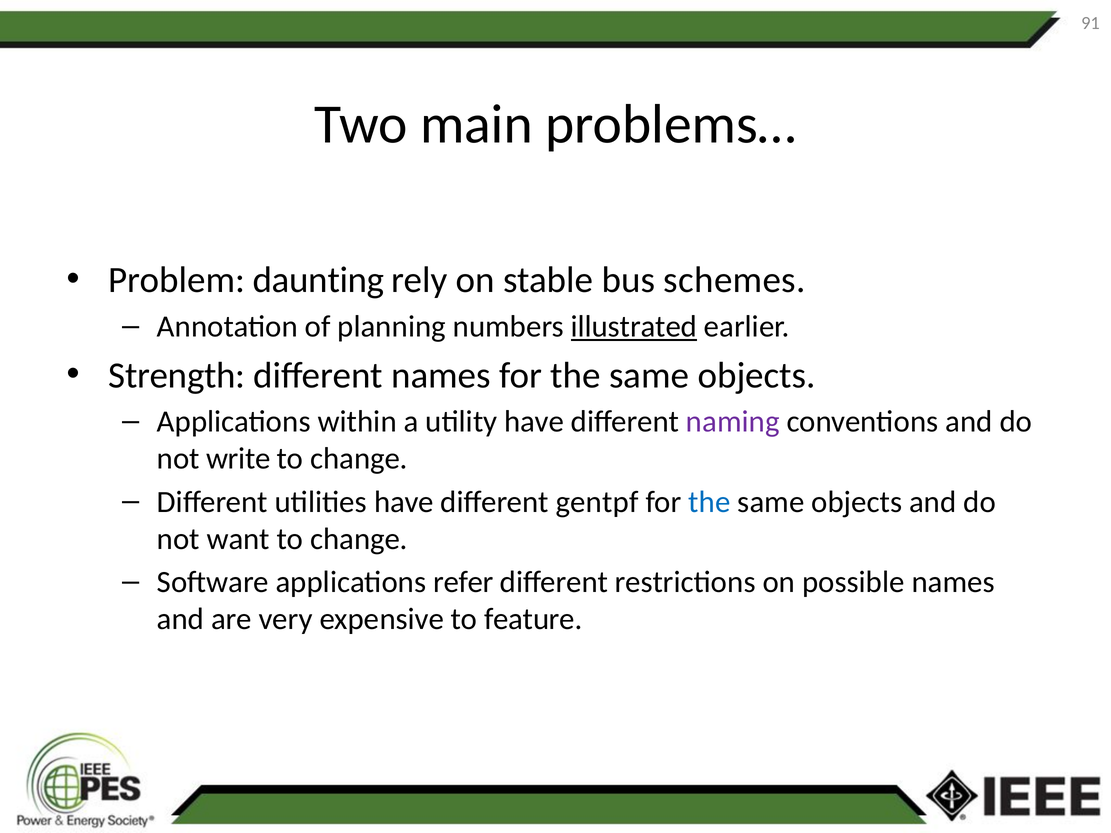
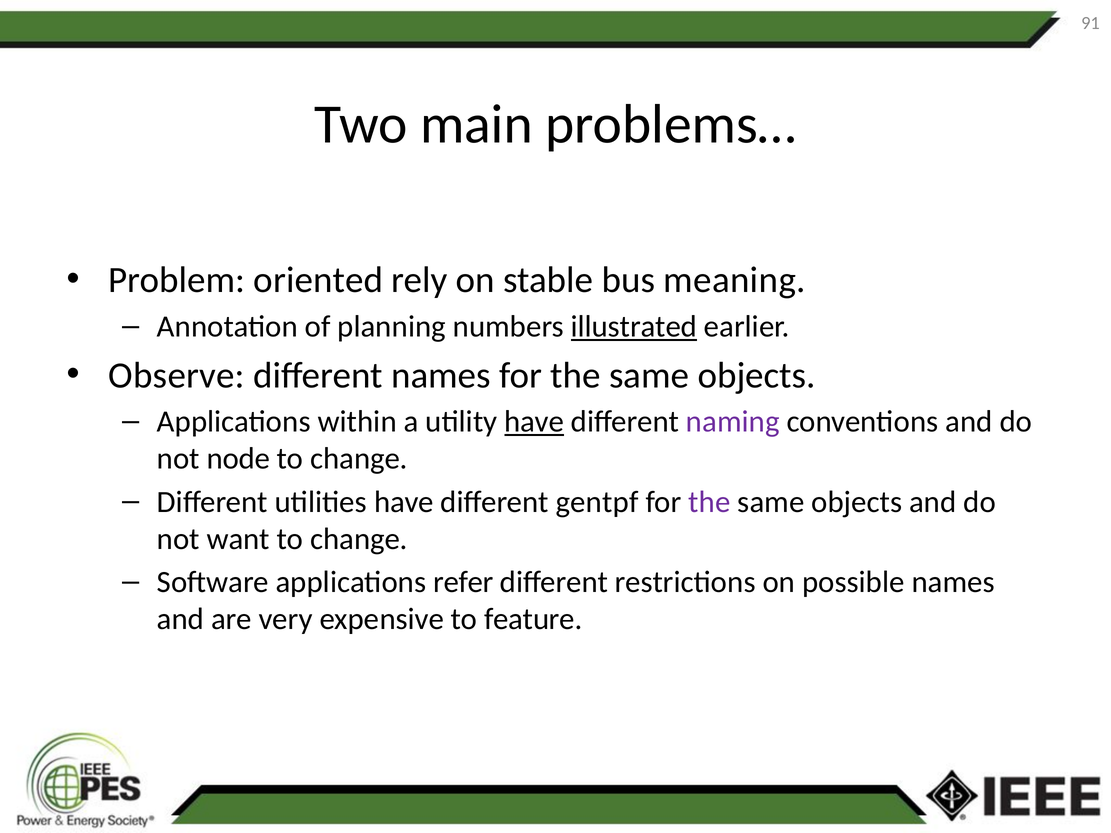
daunting: daunting -> oriented (318, 280)
schemes: schemes -> meaning (735, 280)
Strength: Strength -> Observe (177, 375)
have underline: none -> present (534, 422)
write: write -> node (238, 459)
the colour: blue -> purple (709, 502)
